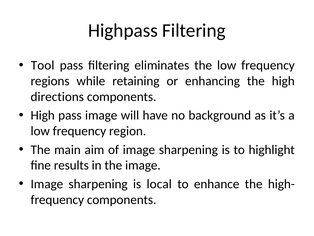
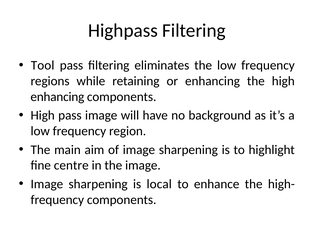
directions: directions -> enhancing (57, 97)
results: results -> centre (71, 165)
